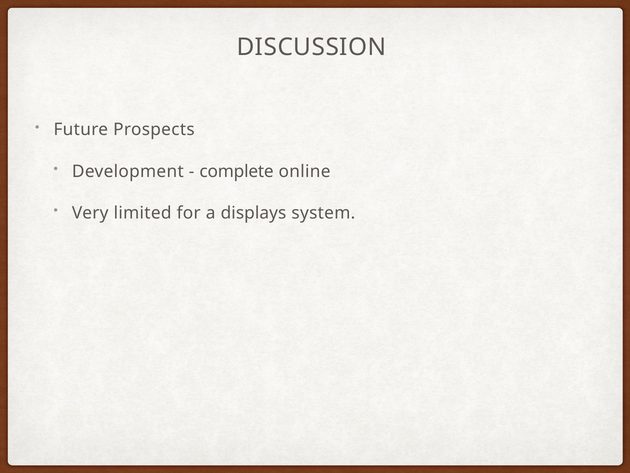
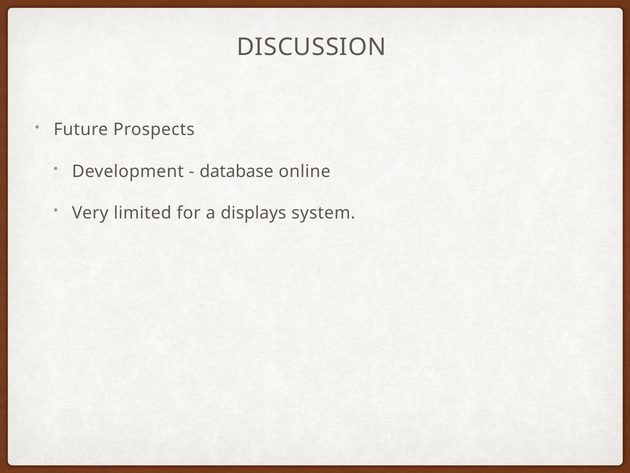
complete: complete -> database (237, 171)
